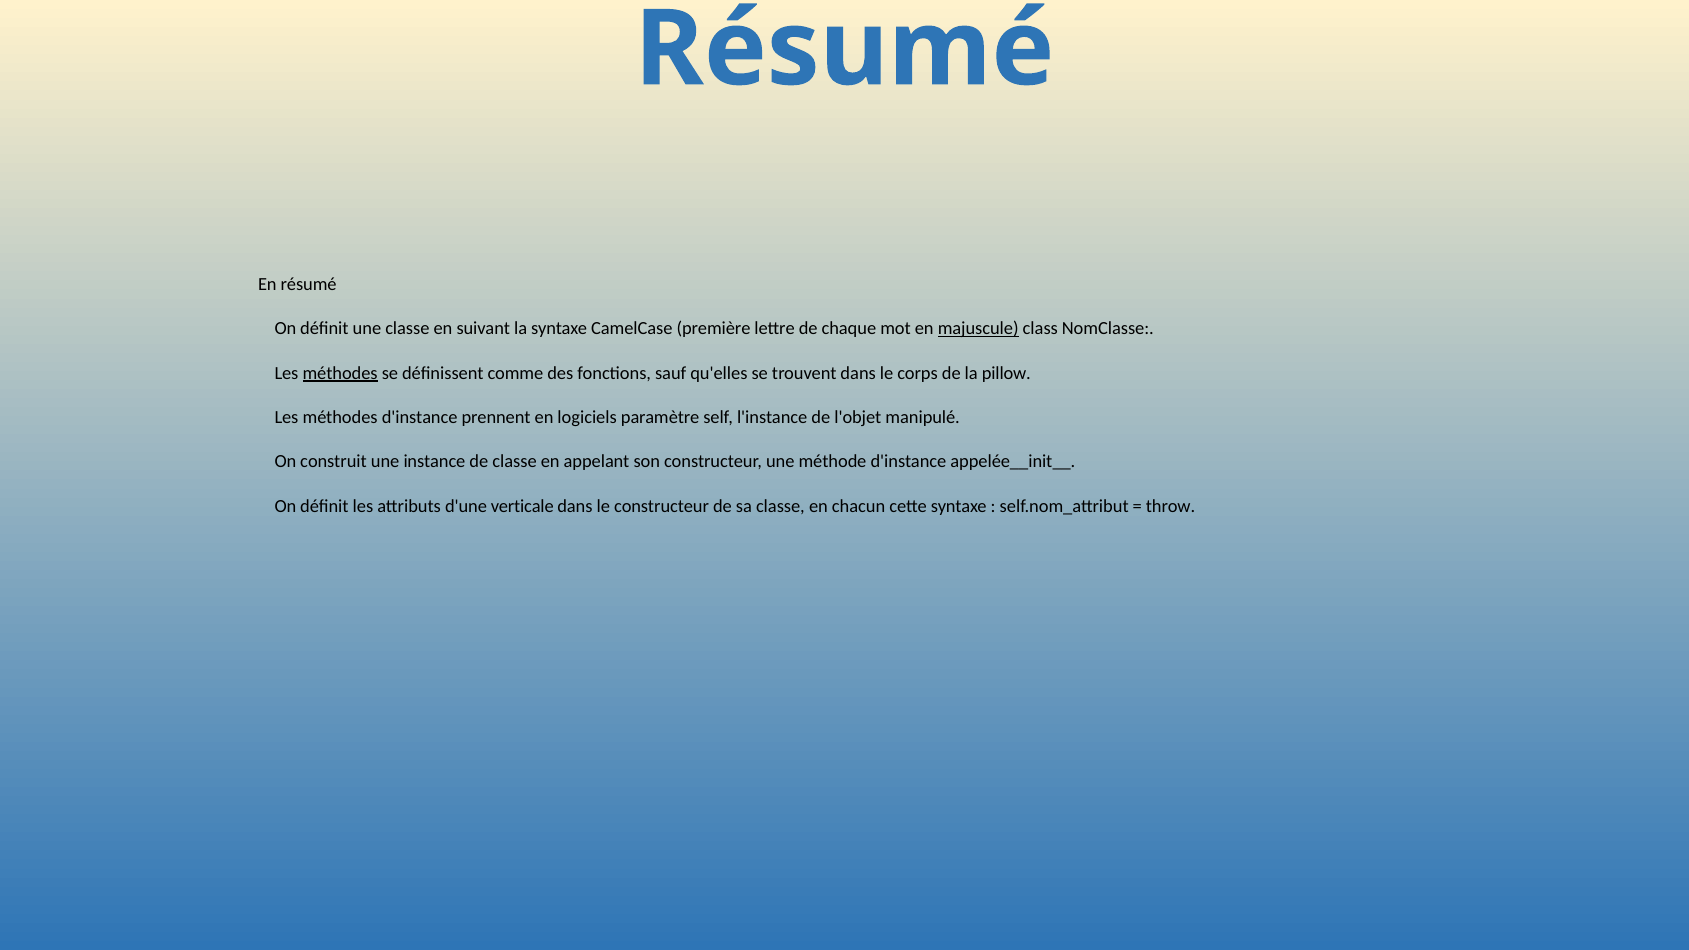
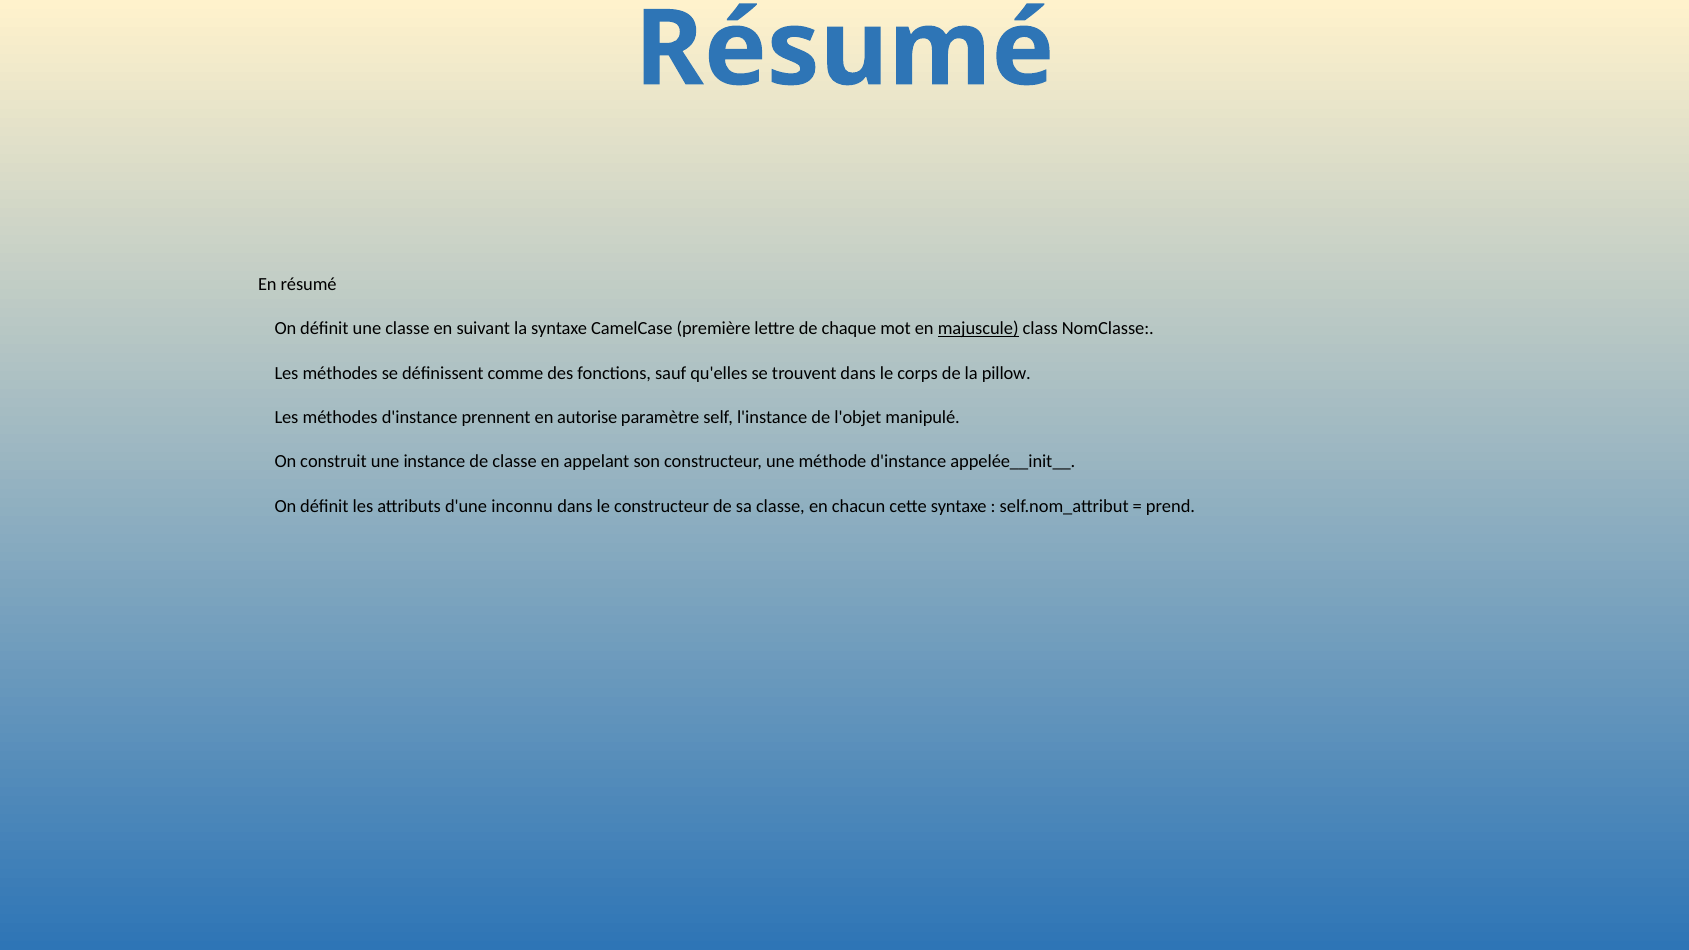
méthodes underline: present -> none (340, 373)
logiciels: logiciels -> autorise (587, 417)
verticale: verticale -> inconnu (522, 506)
throw: throw -> prend (1171, 506)
